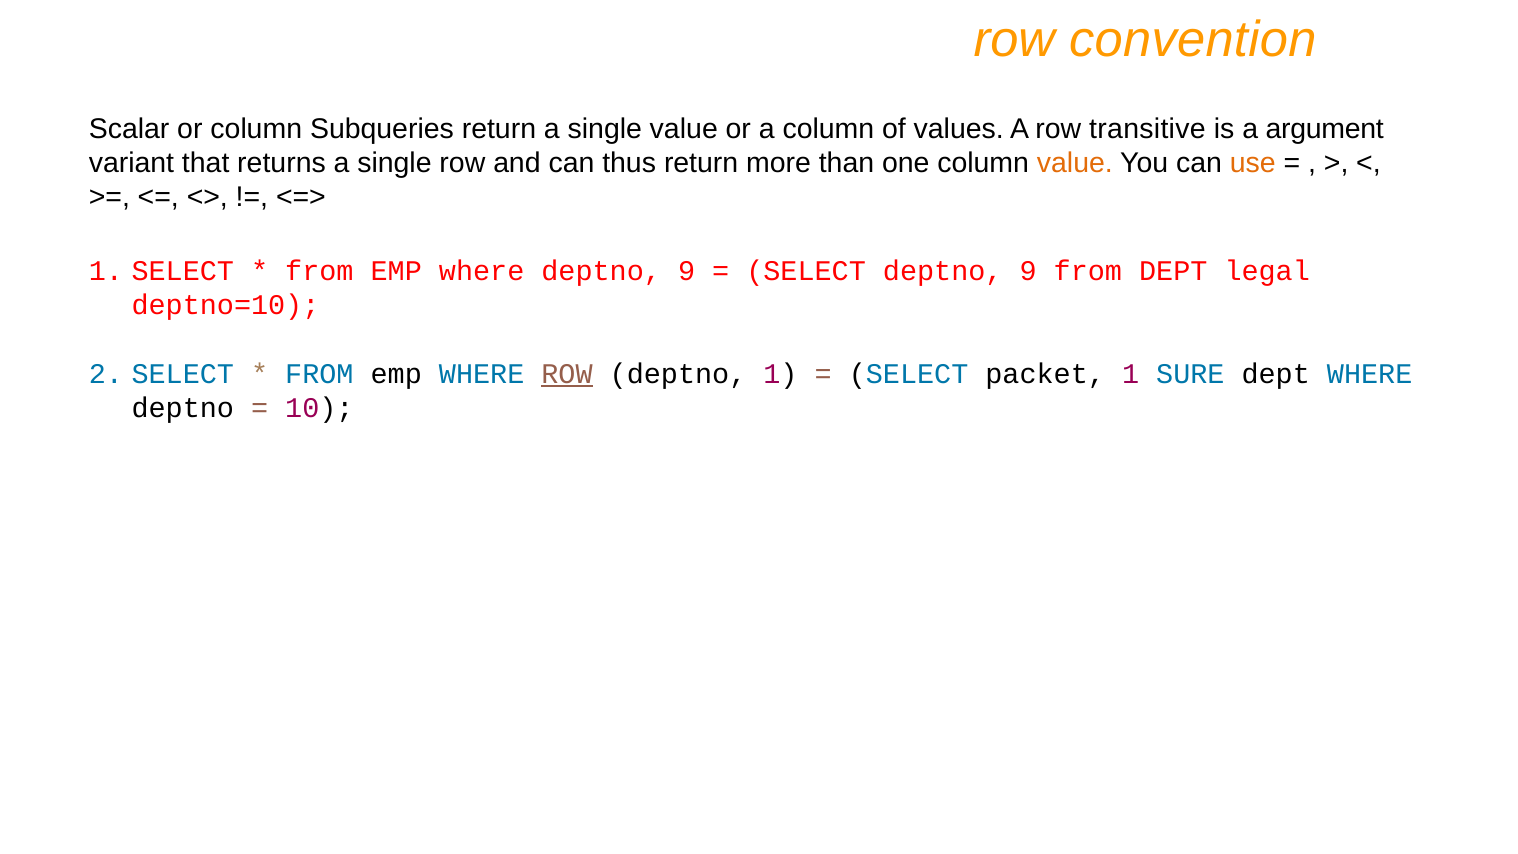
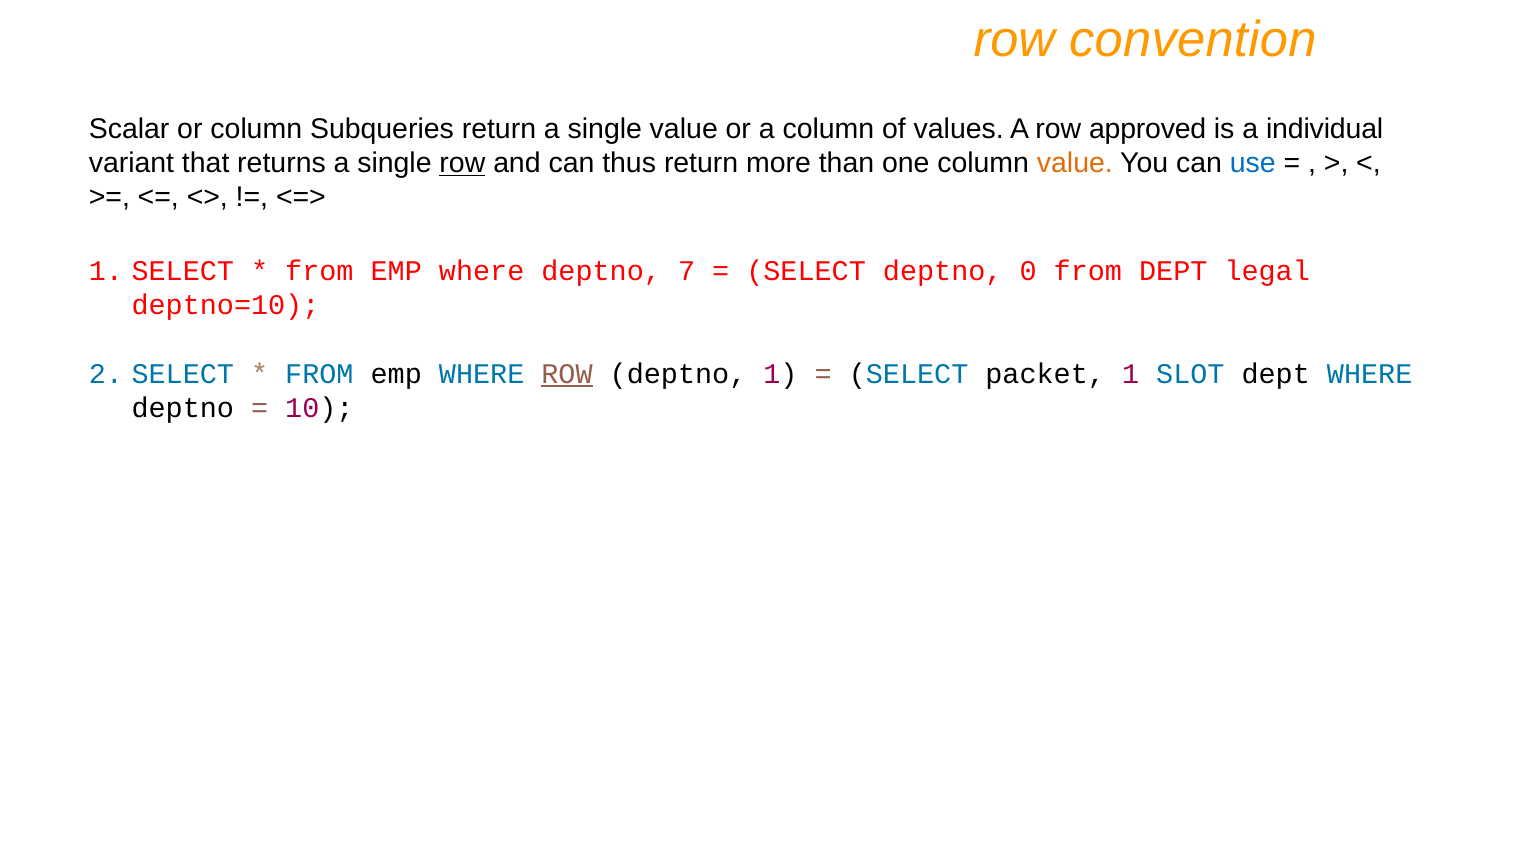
transitive: transitive -> approved (1148, 129)
argument: argument -> individual (1325, 129)
row underline: none -> present (462, 163)
use colour: orange -> blue (1253, 163)
where deptno 9: 9 -> 7 (687, 271)
SELECT deptno 9: 9 -> 0 (1028, 271)
SURE: SURE -> SLOT (1190, 374)
